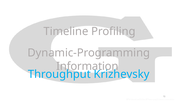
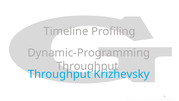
Information: Information -> Throughput (87, 66)
